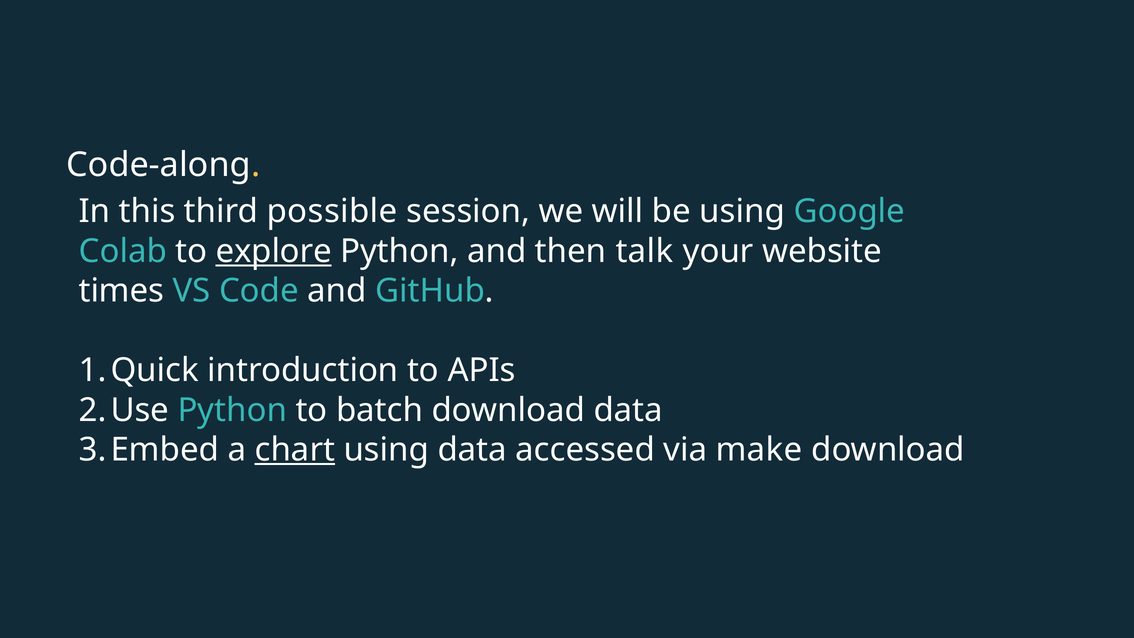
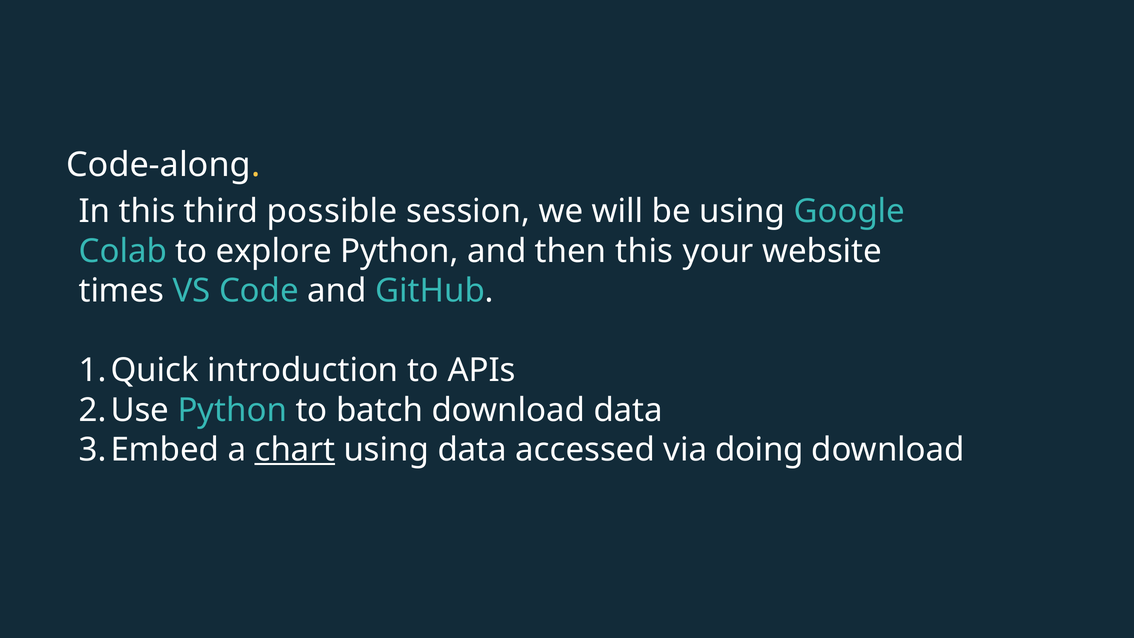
explore underline: present -> none (274, 251)
then talk: talk -> this (644, 251)
make: make -> doing (759, 450)
